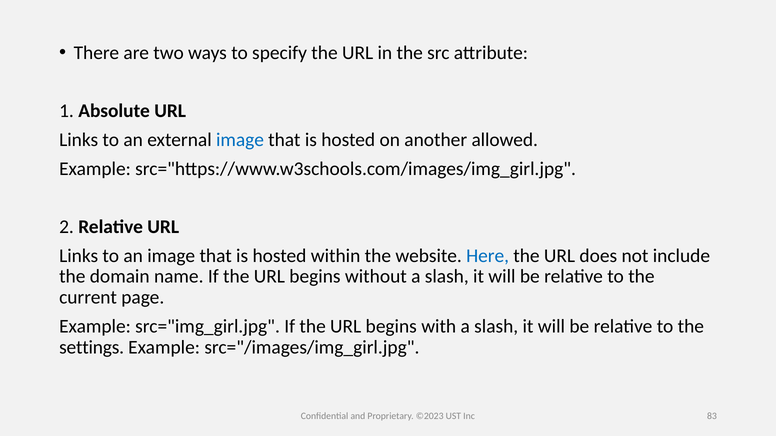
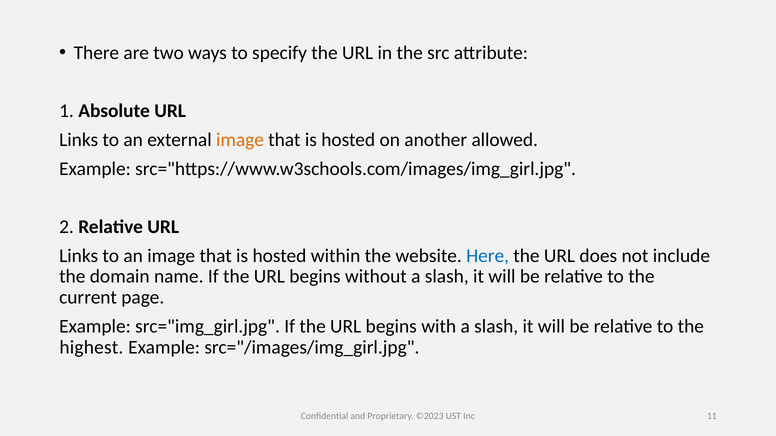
image colour: blue -> orange (240, 140)
settings: settings -> highest (91, 348)
83: 83 -> 11 (712, 417)
